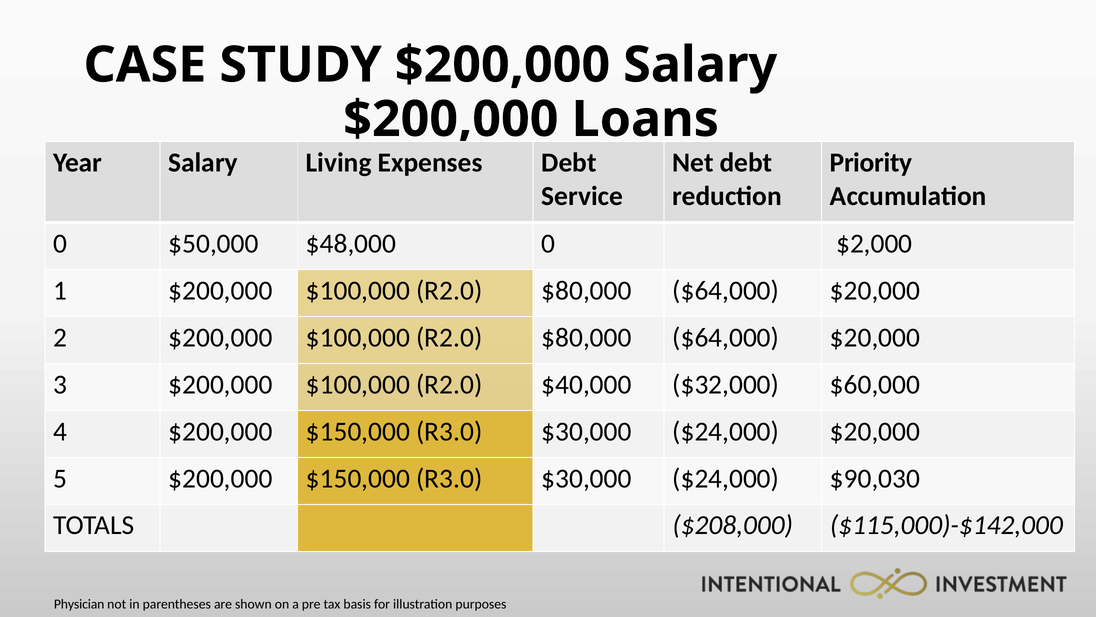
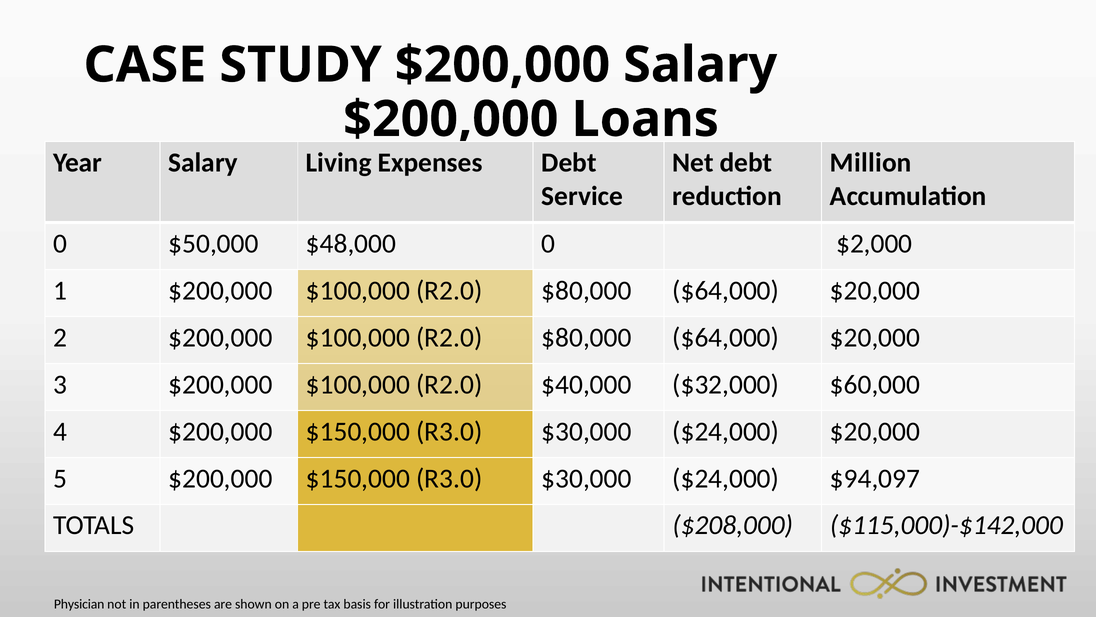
Priority: Priority -> Million (871, 162)
$90,030: $90,030 -> $94,097 (875, 478)
